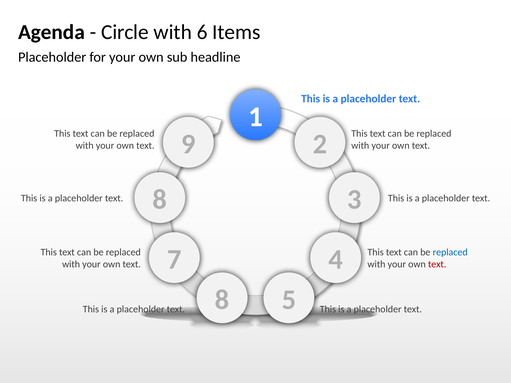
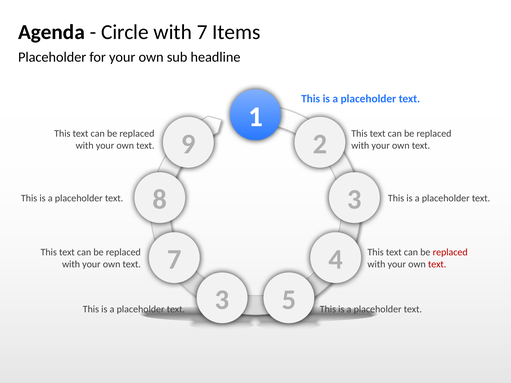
with 6: 6 -> 7 (202, 32)
replaced colour: blue -> red (450, 252)
8: 8 -> 3 (222, 300)
